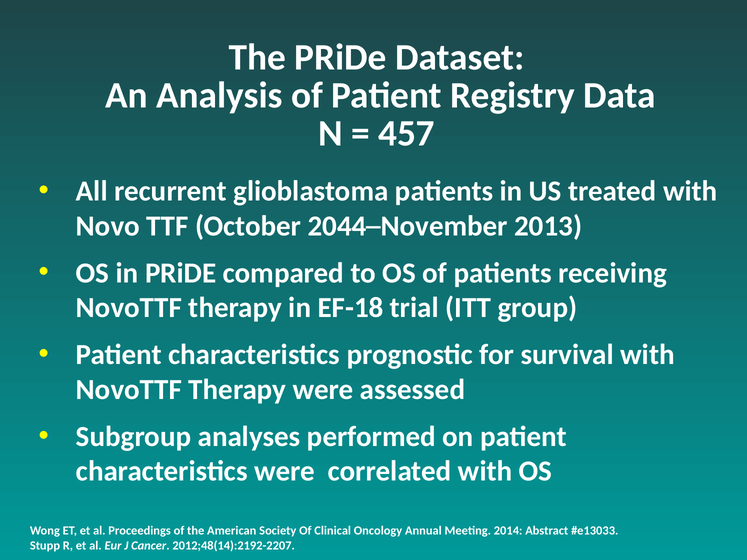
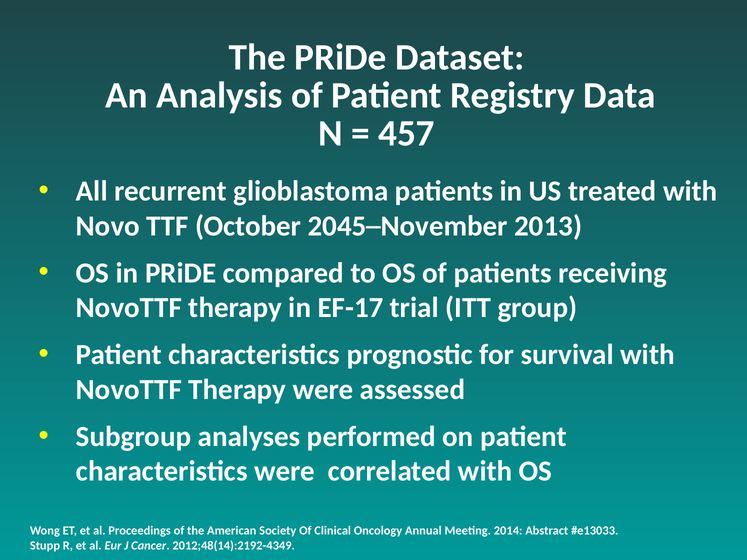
2044─November: 2044─November -> 2045─November (408, 226)
EF-18: EF-18 -> EF-17 (351, 308)
2012;48(14):2192-2207: 2012;48(14):2192-2207 -> 2012;48(14):2192-4349 (234, 546)
